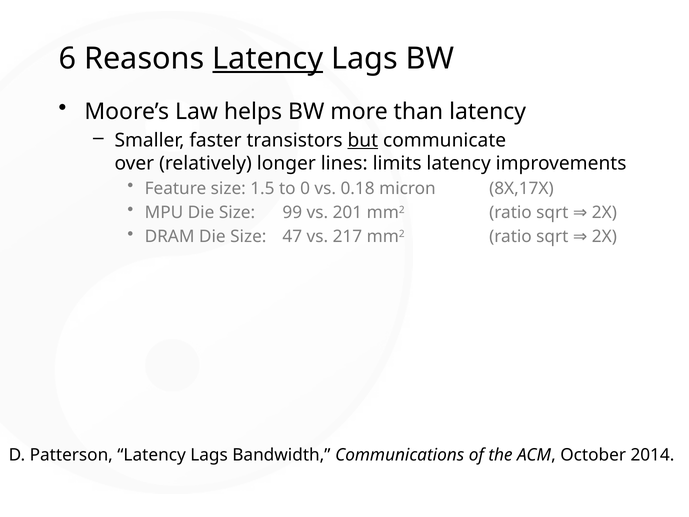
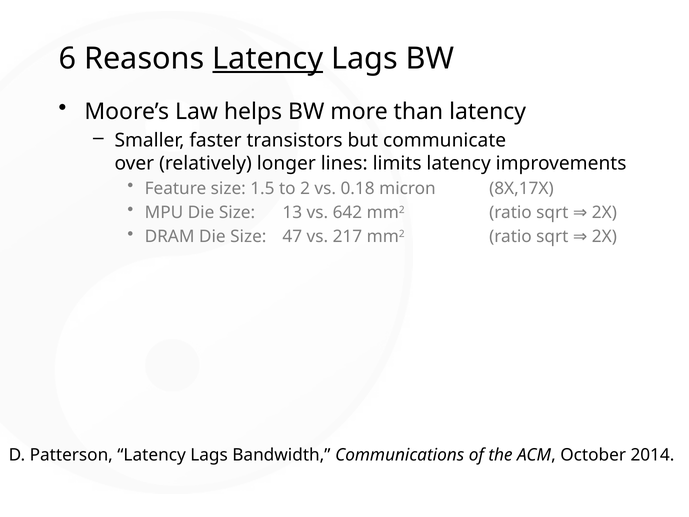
but underline: present -> none (363, 140)
0: 0 -> 2 (305, 188)
99: 99 -> 13 (292, 213)
201: 201 -> 642 (347, 213)
